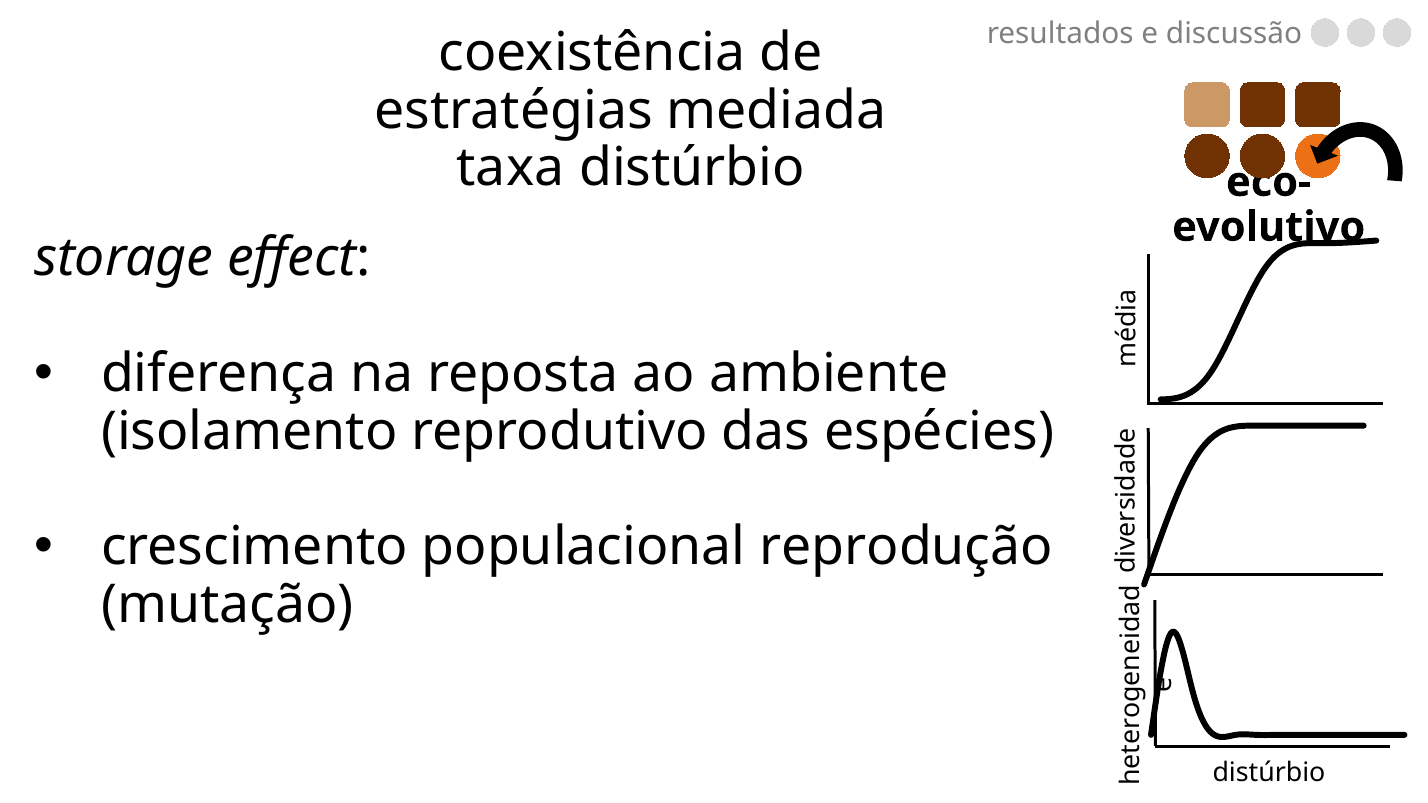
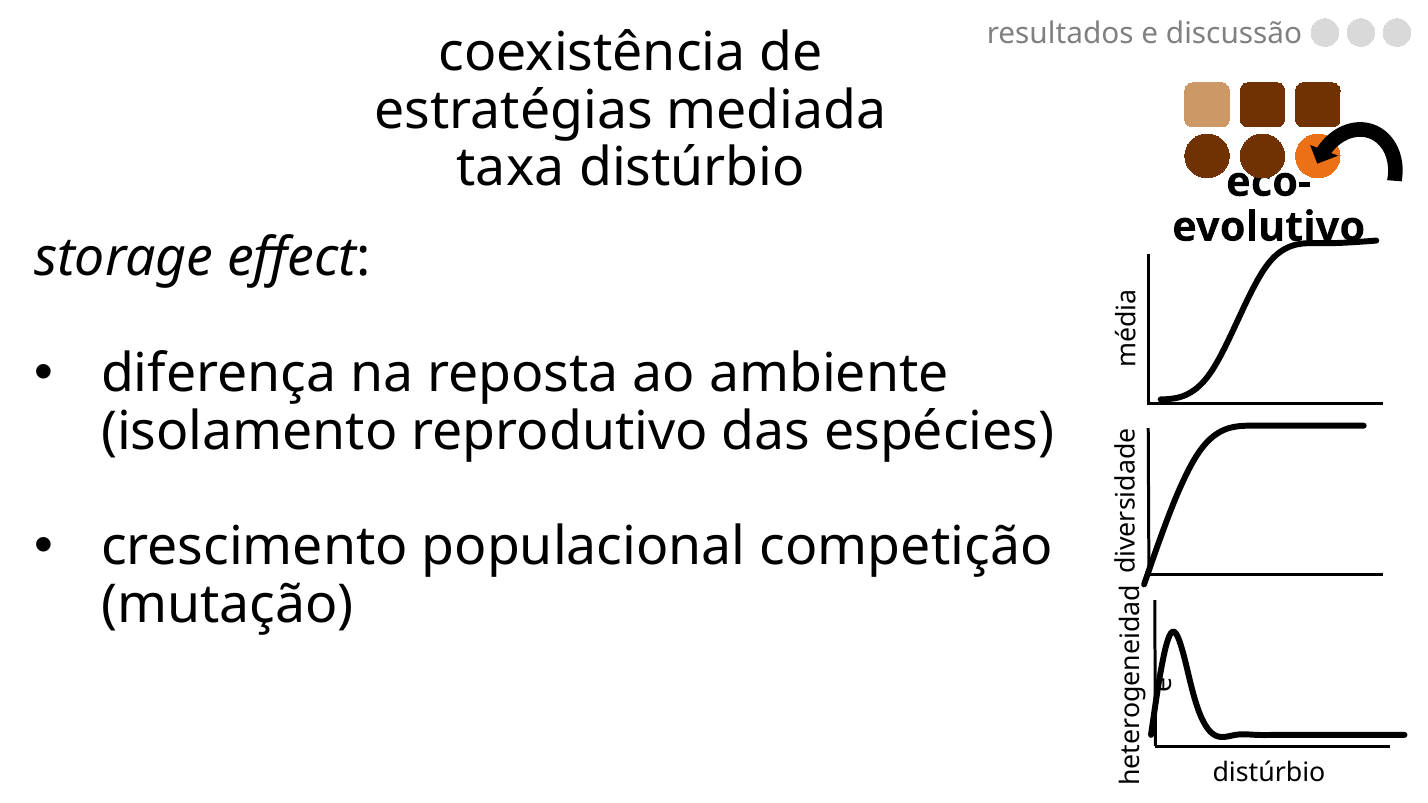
reprodução: reprodução -> competição (906, 547)
